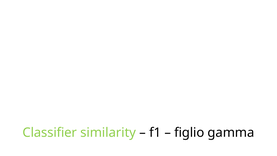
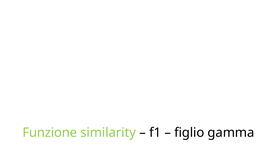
Classifier: Classifier -> Funzione (50, 132)
